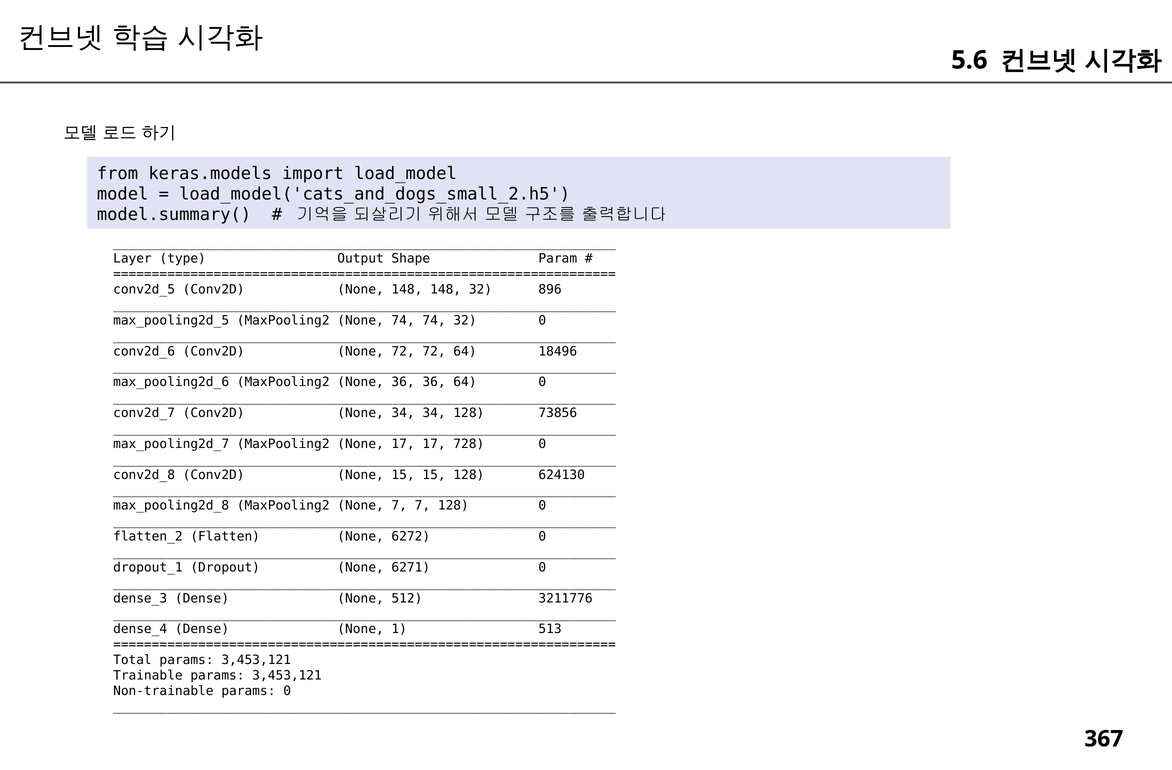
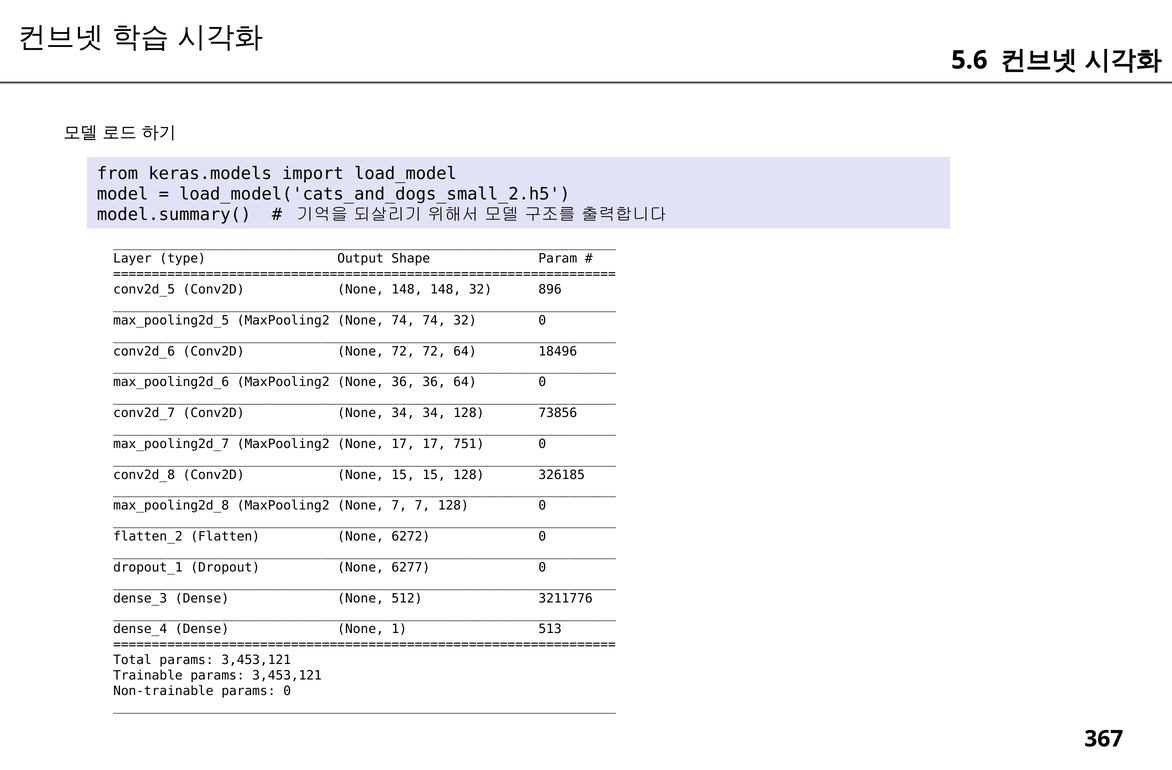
728: 728 -> 751 (469, 444)
624130: 624130 -> 326185 (562, 475)
6271: 6271 -> 6277 (411, 567)
